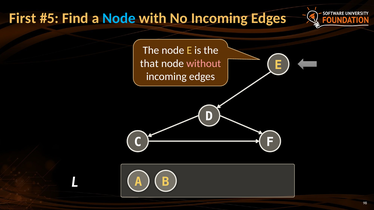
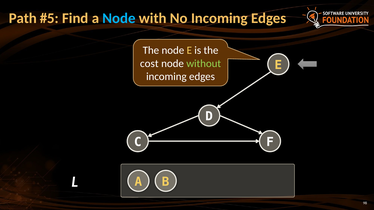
First: First -> Path (23, 18)
that: that -> cost (149, 64)
without colour: pink -> light green (204, 64)
